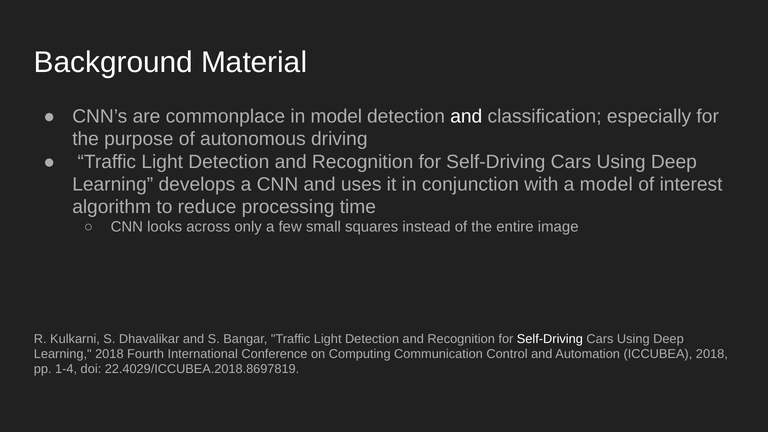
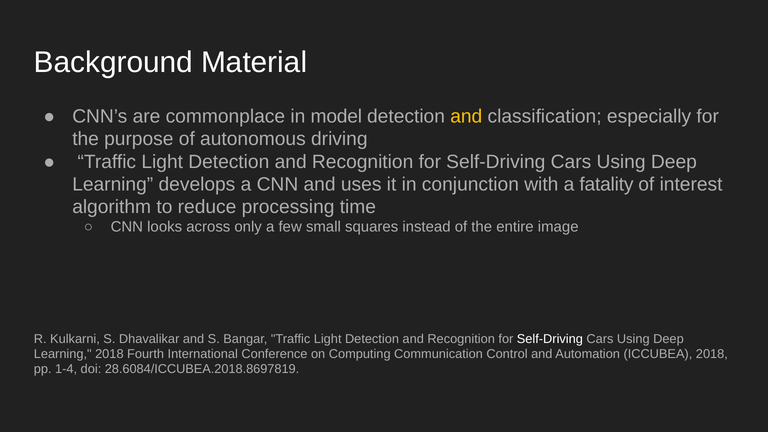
and colour: white -> yellow (466, 117)
a model: model -> fatality (606, 184)
22.4029/ICCUBEA.2018.8697819: 22.4029/ICCUBEA.2018.8697819 -> 28.6084/ICCUBEA.2018.8697819 (202, 369)
